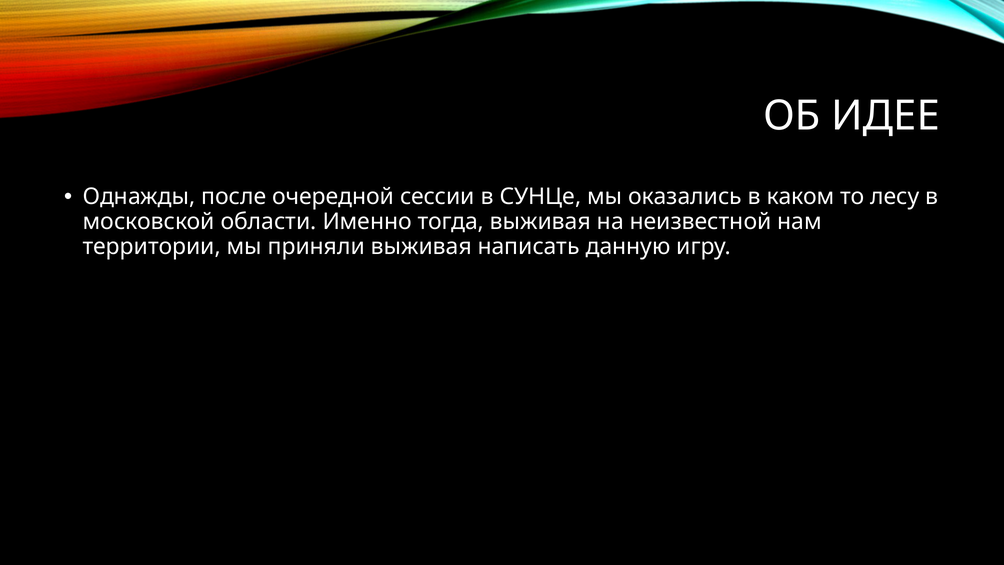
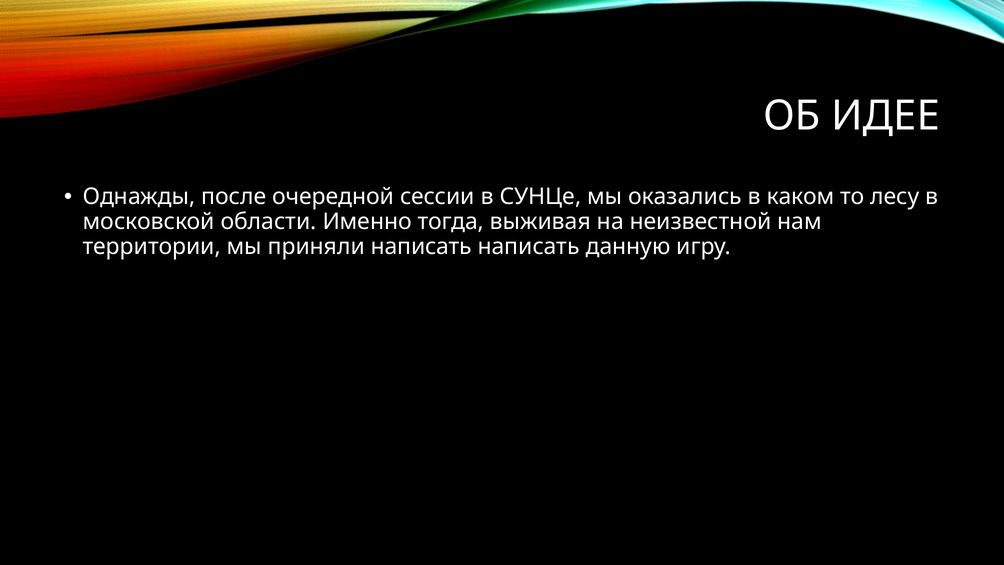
приняли выживая: выживая -> написать (421, 246)
